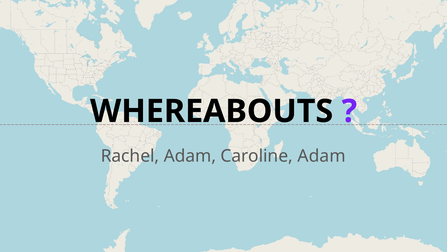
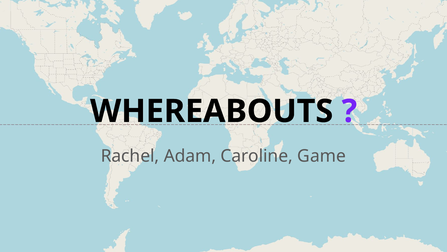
Caroline Adam: Adam -> Game (322, 156)
